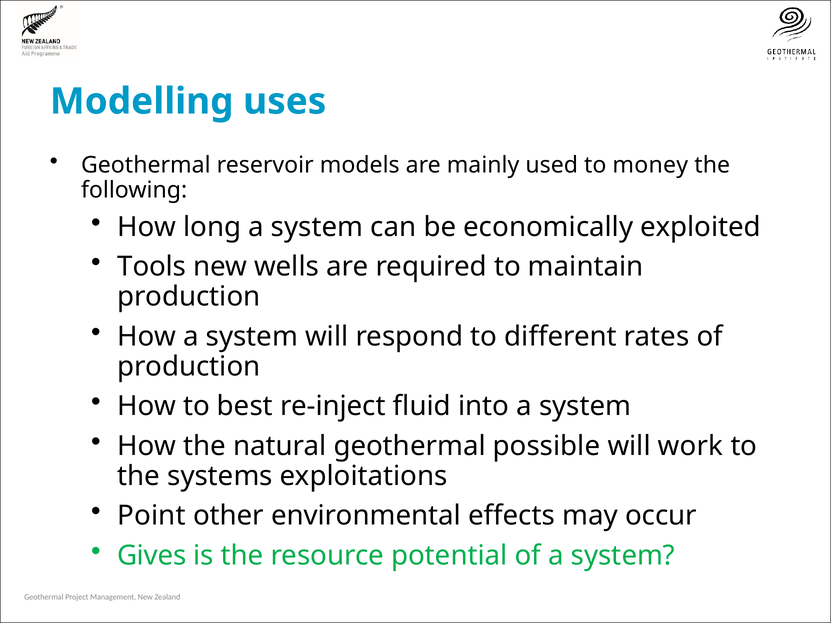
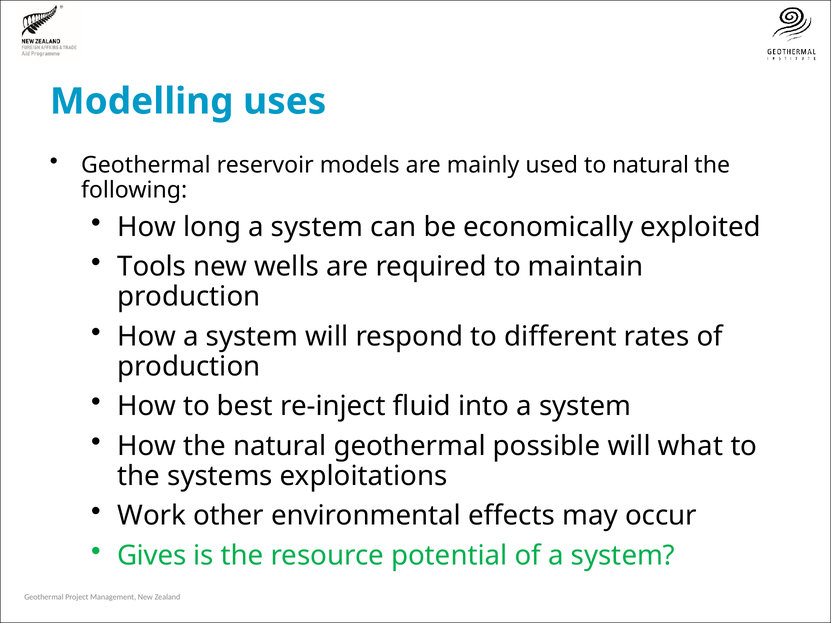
to money: money -> natural (651, 165)
work: work -> what (691, 446)
Point: Point -> Work (152, 516)
